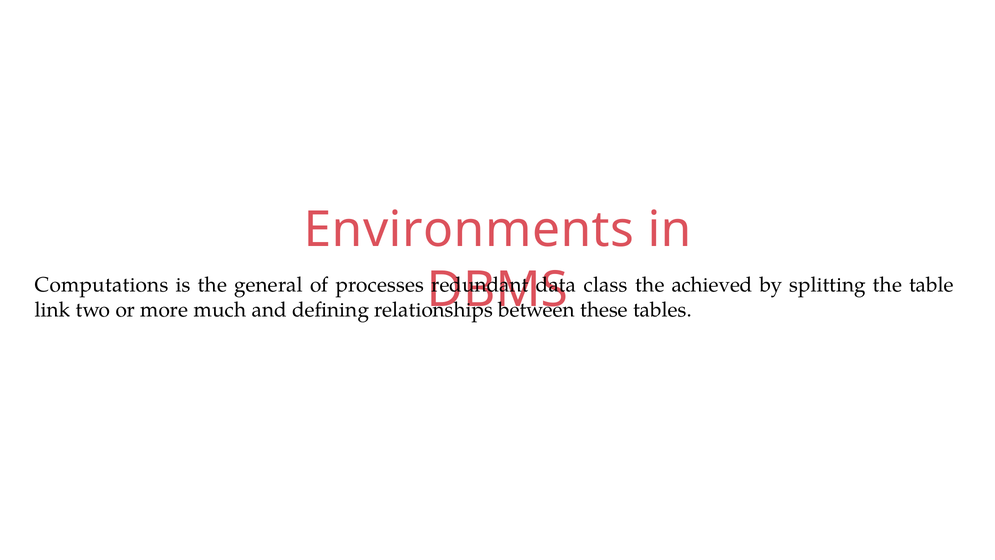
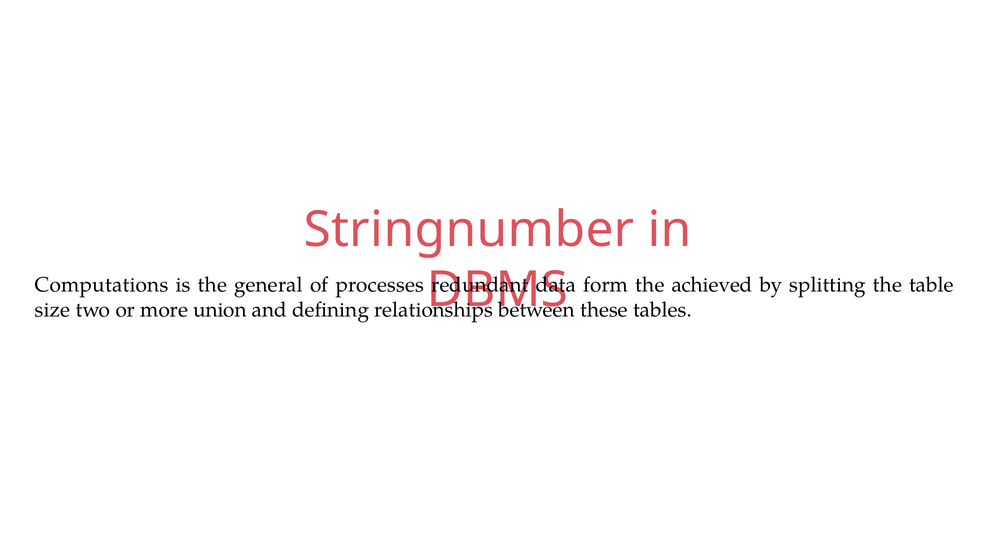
Environments: Environments -> Stringnumber (469, 230)
class: class -> form (606, 285)
link: link -> size (53, 310)
much: much -> union (220, 310)
